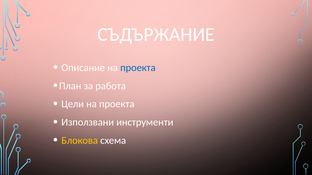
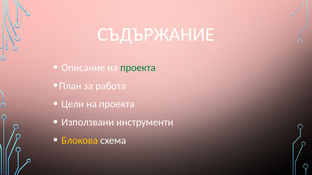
проекта colour: blue -> green (138, 68)
